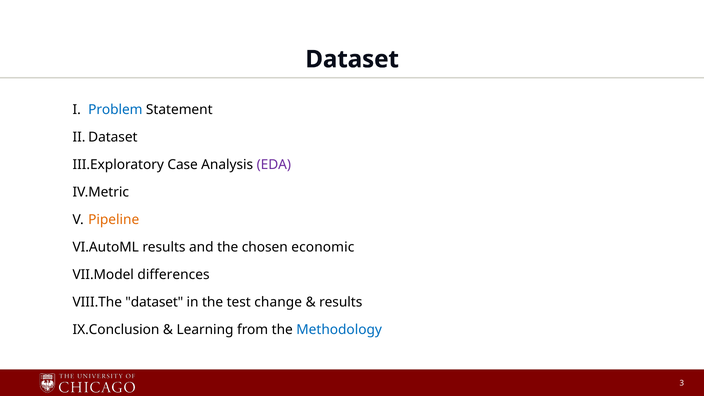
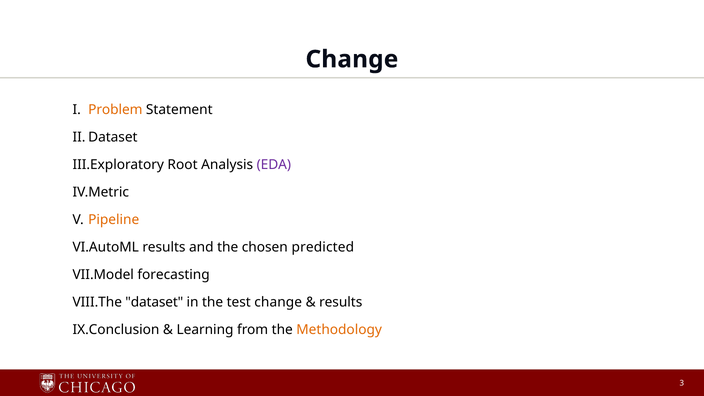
Dataset: Dataset -> Change (352, 59)
Problem colour: blue -> orange (115, 110)
Case: Case -> Root (183, 165)
economic: economic -> predicted (323, 247)
differences: differences -> forecasting (174, 275)
Methodology colour: blue -> orange (339, 329)
